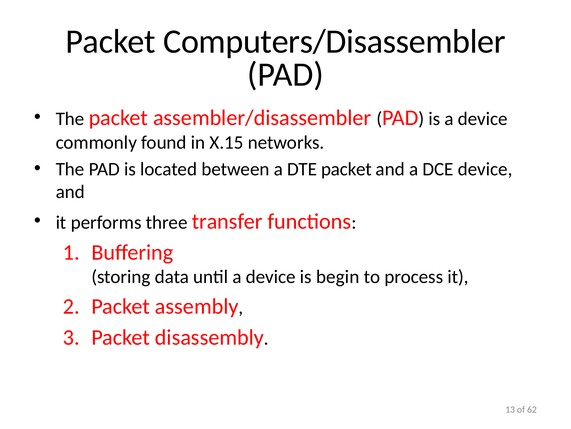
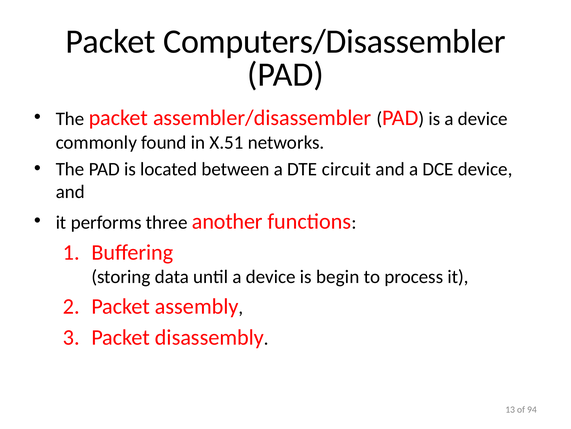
X.15: X.15 -> X.51 (227, 142)
DTE packet: packet -> circuit (346, 169)
transfer: transfer -> another (227, 221)
62: 62 -> 94 (532, 409)
